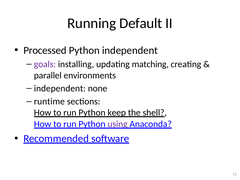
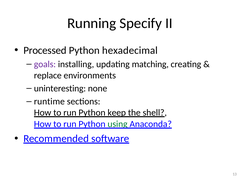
Default: Default -> Specify (141, 23)
Python independent: independent -> hexadecimal (130, 50)
parallel: parallel -> replace (48, 75)
independent: independent -> uninteresting (60, 88)
using colour: purple -> green (118, 124)
